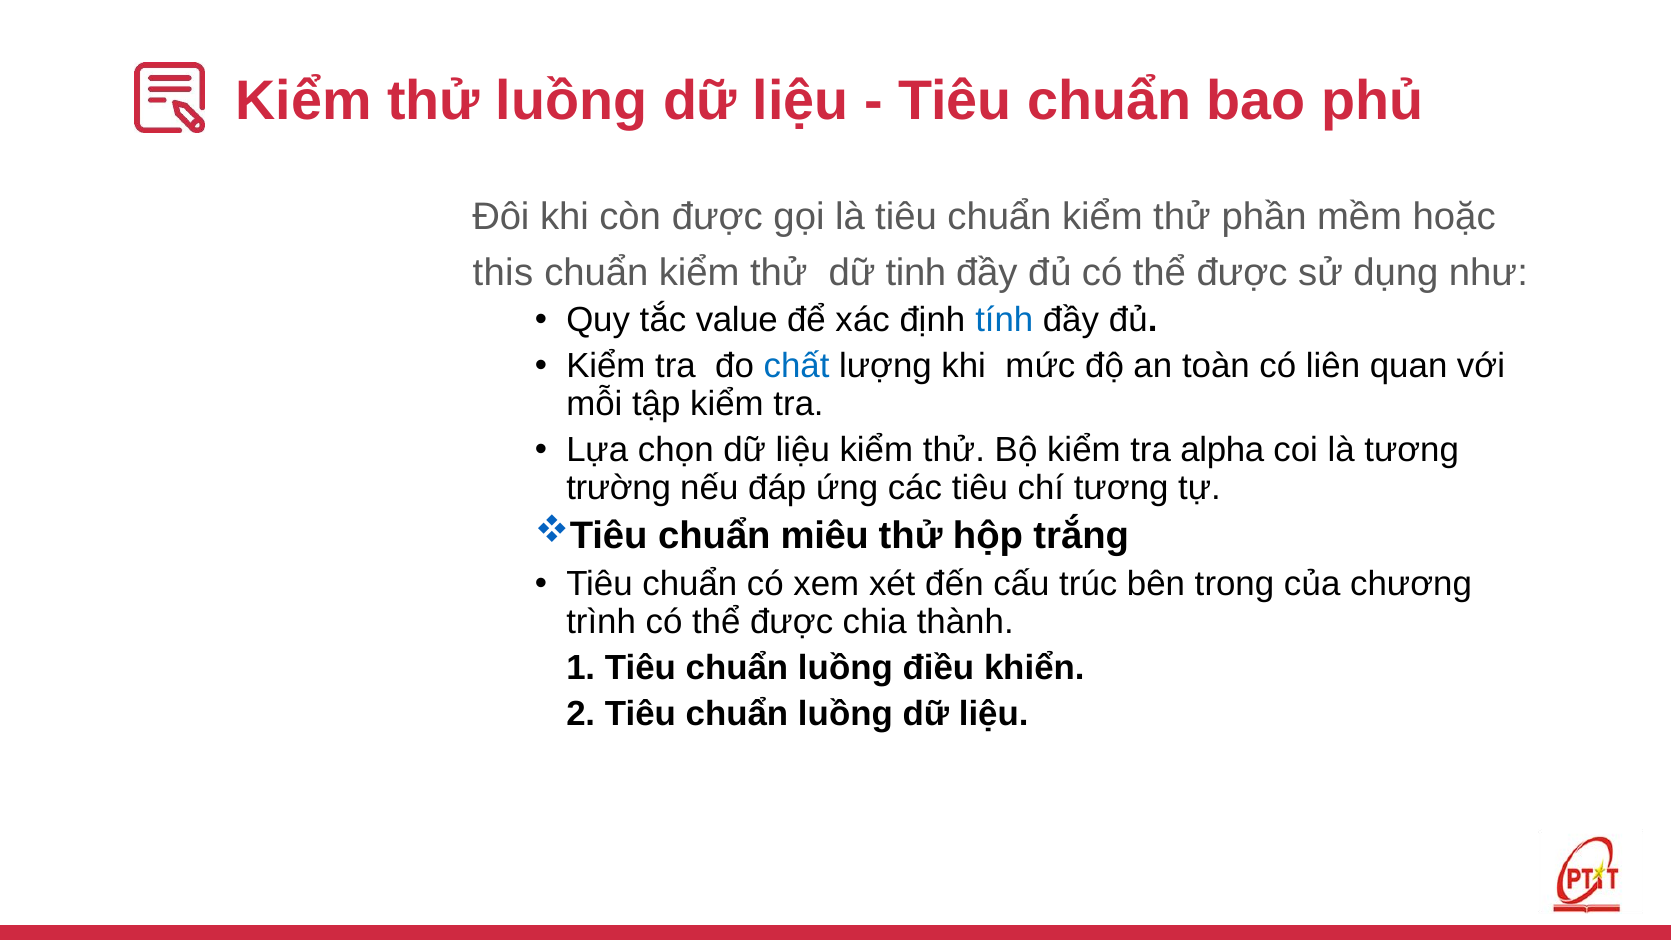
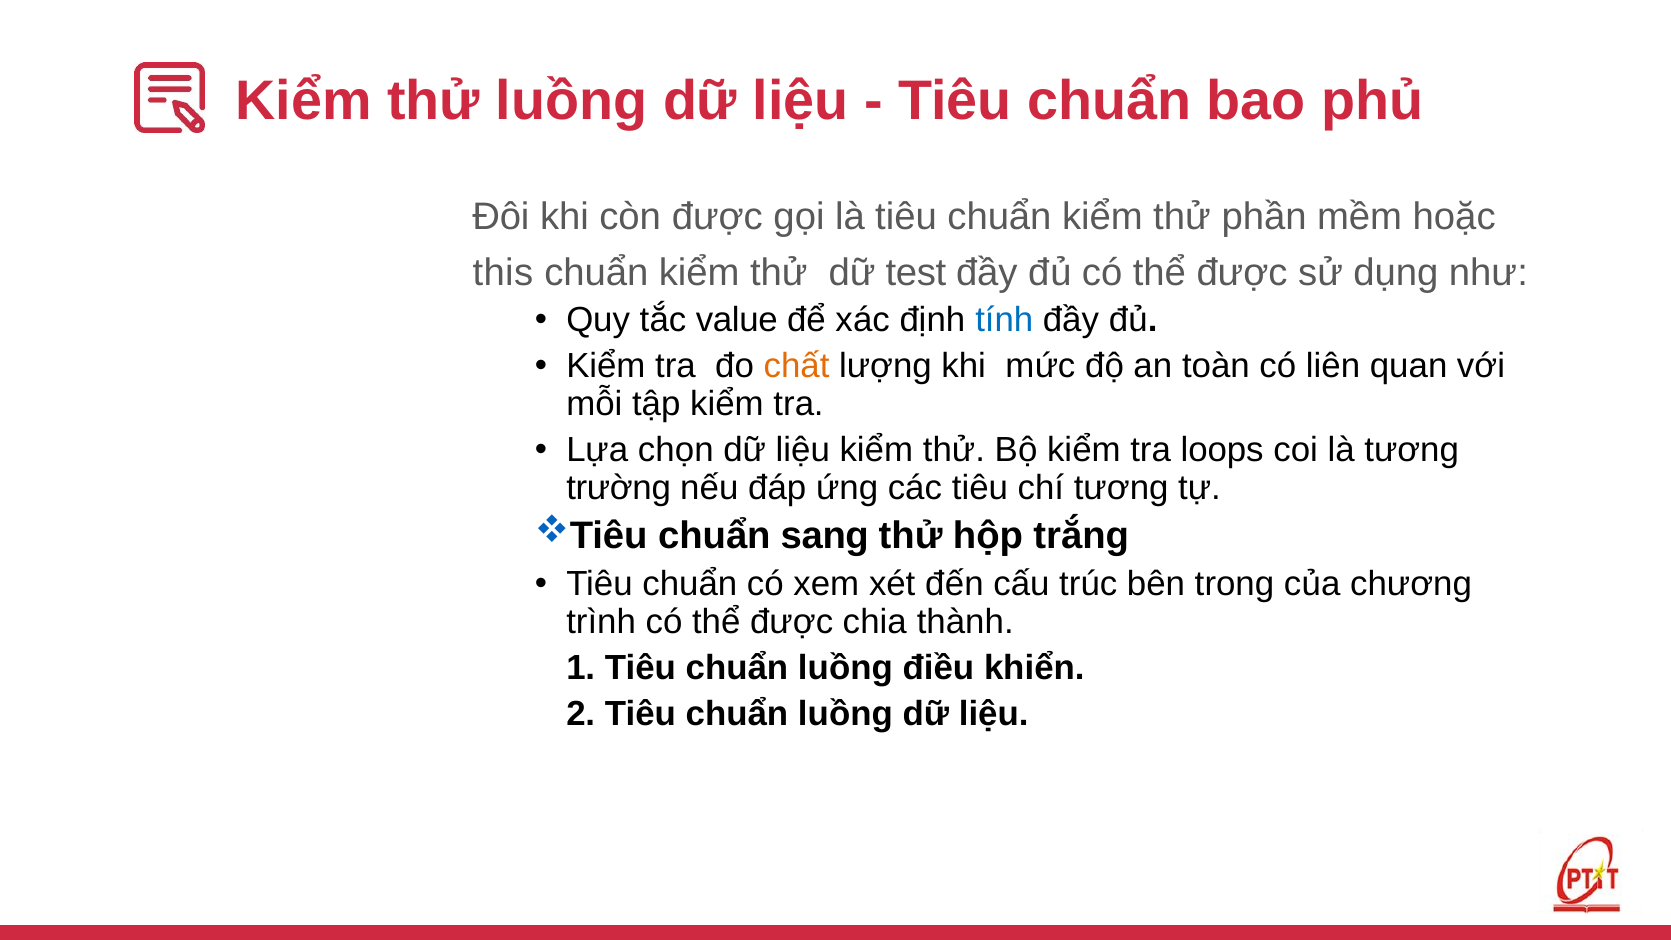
tinh: tinh -> test (916, 272)
chất colour: blue -> orange (797, 366)
alpha: alpha -> loops (1222, 450)
miêu: miêu -> sang (825, 536)
